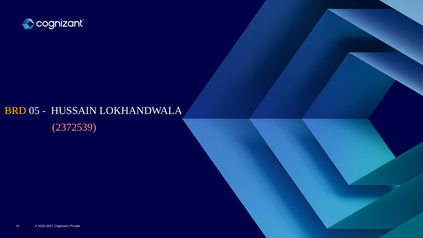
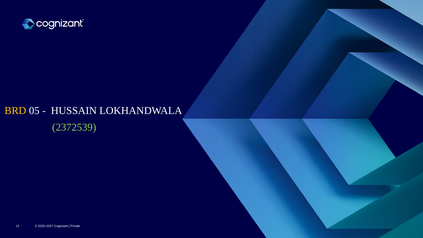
2372539 colour: pink -> light green (74, 127)
